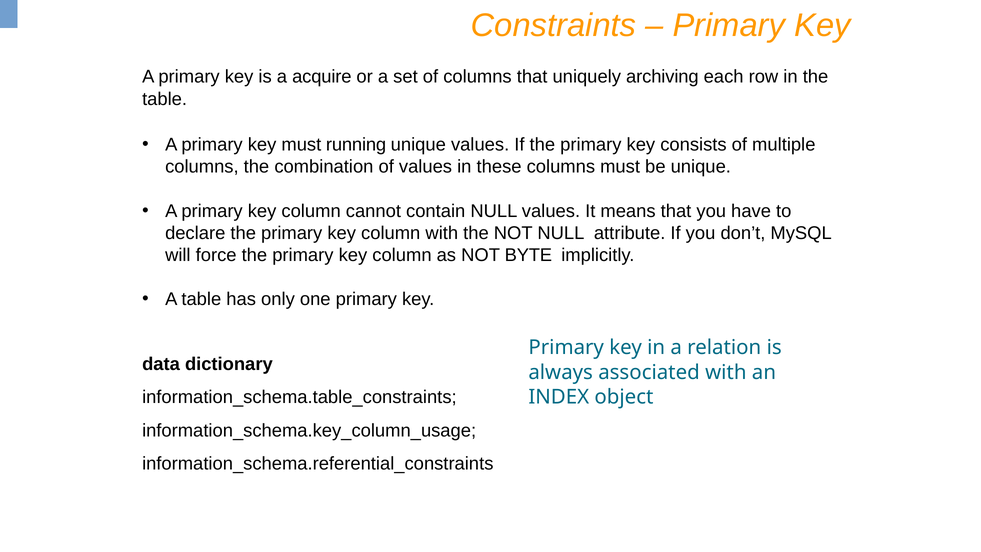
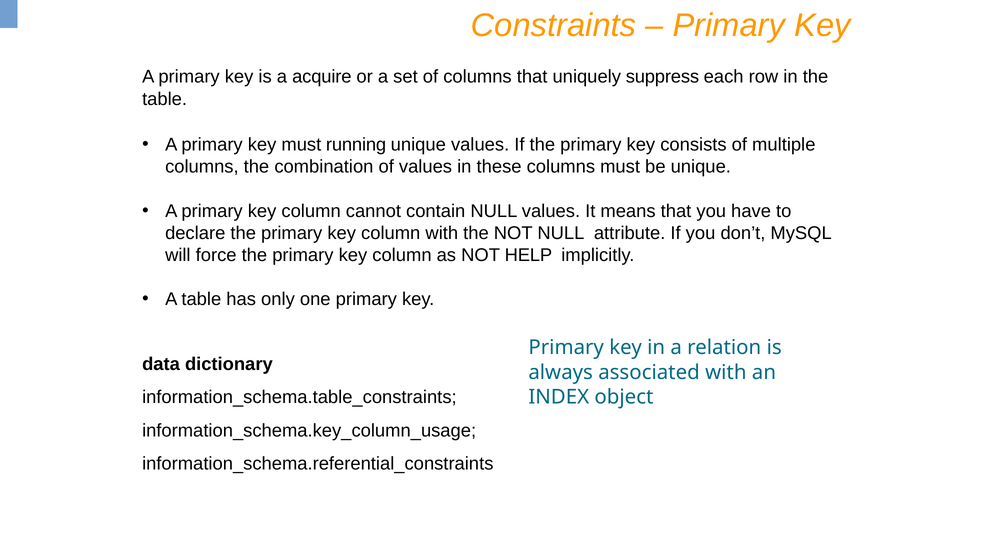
archiving: archiving -> suppress (662, 77)
BYTE: BYTE -> HELP (528, 255)
